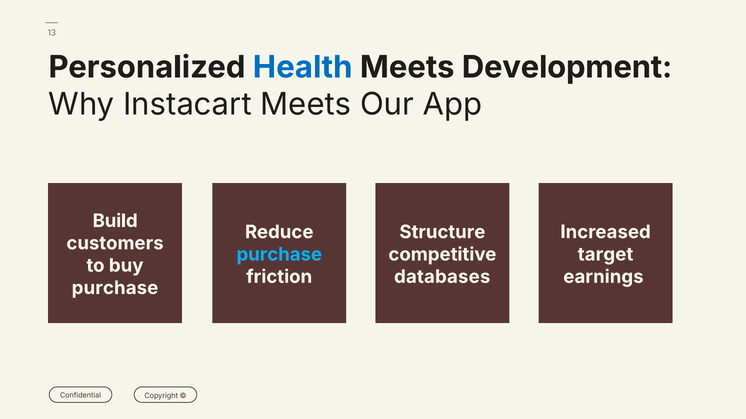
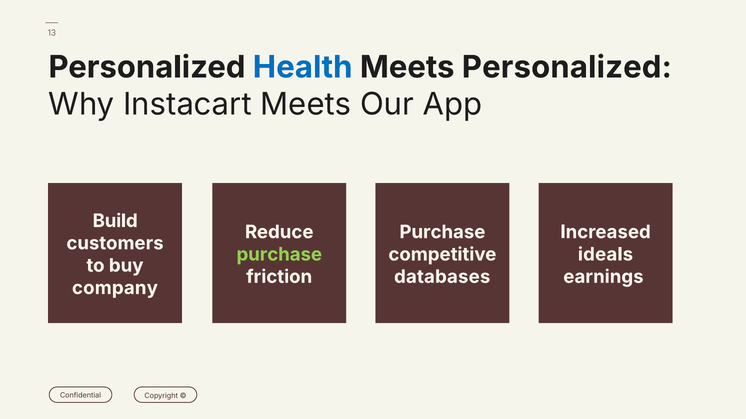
Meets Development: Development -> Personalized (567, 67)
Structure: Structure -> Purchase (442, 232)
purchase colour: light blue -> light green (279, 255)
target: target -> ideals (606, 255)
purchase: purchase -> company (115, 288)
